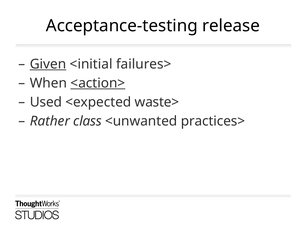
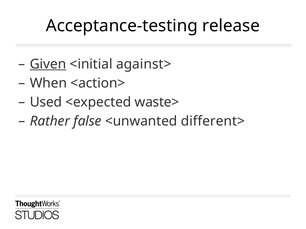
failures>: failures> -> against> (144, 64)
<action> underline: present -> none (98, 83)
class: class -> false (87, 121)
practices>: practices> -> different> (213, 121)
